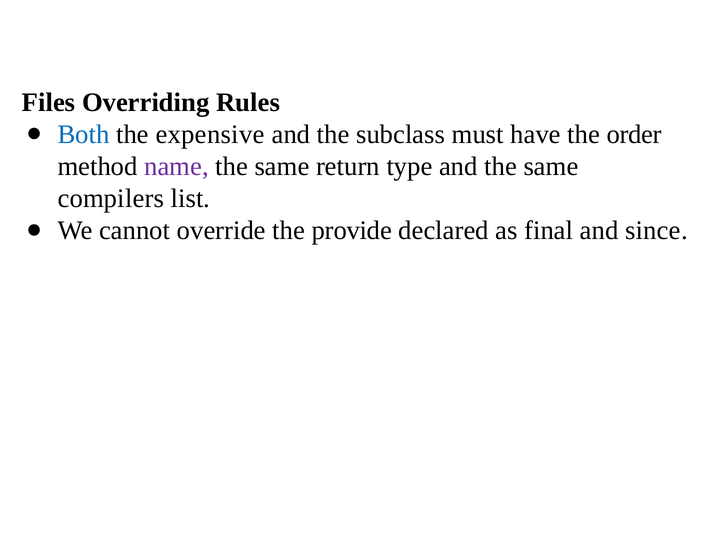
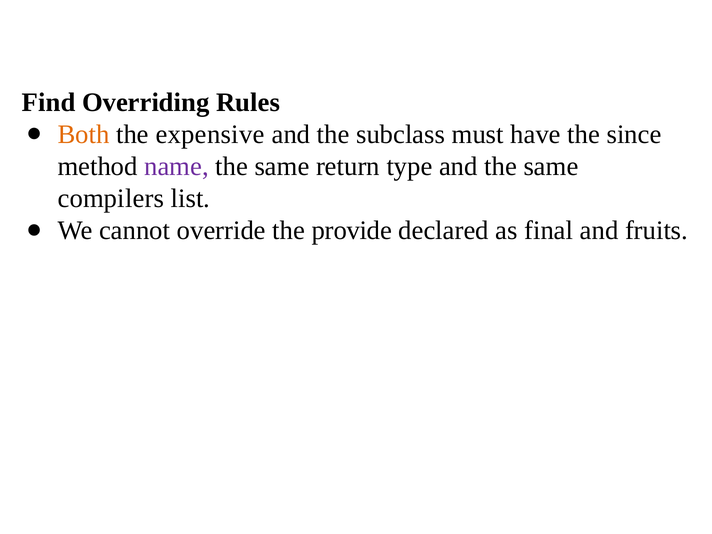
Files: Files -> Find (49, 102)
Both colour: blue -> orange (84, 134)
order: order -> since (634, 134)
since: since -> fruits (657, 230)
